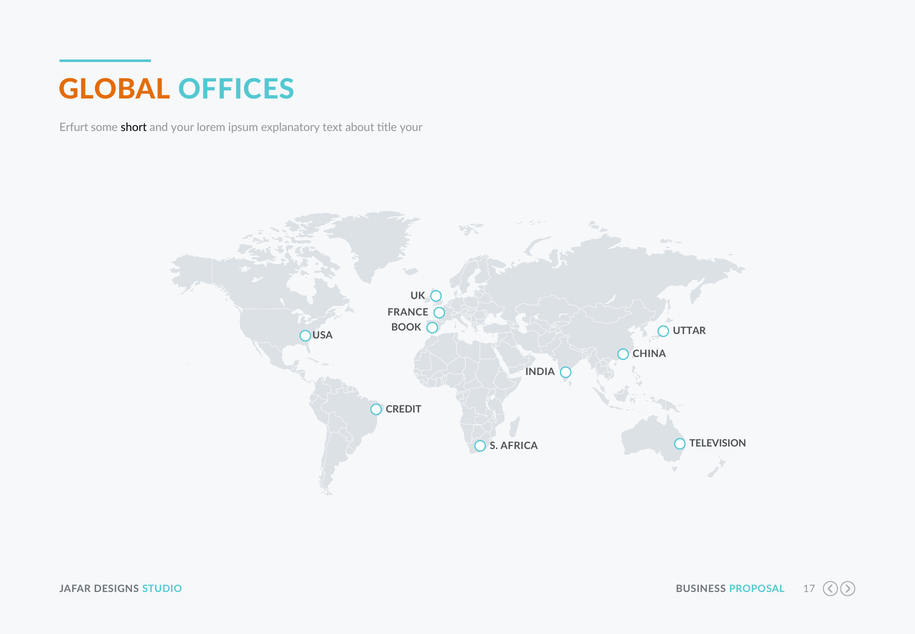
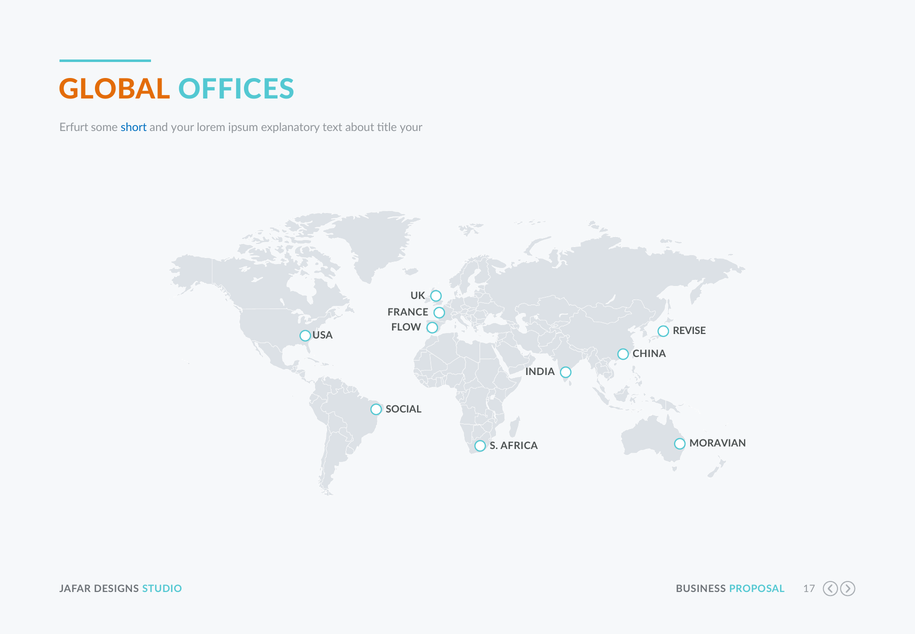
short colour: black -> blue (134, 127)
BOOK: BOOK -> FLOW (406, 327)
UTTAR: UTTAR -> REVISE (689, 331)
CREDIT: CREDIT -> SOCIAL (404, 409)
TELEVISION: TELEVISION -> MORAVIAN (718, 443)
